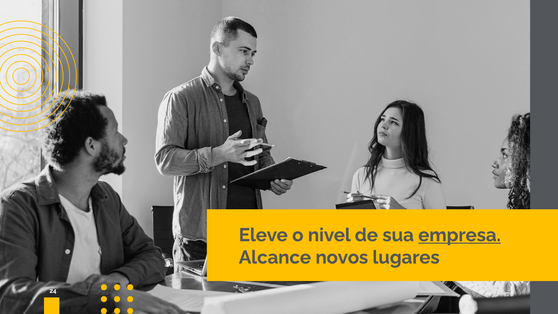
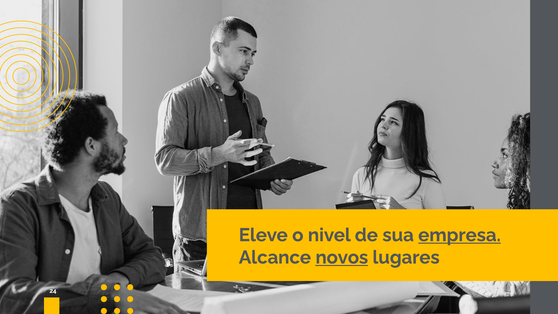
novos underline: none -> present (342, 257)
